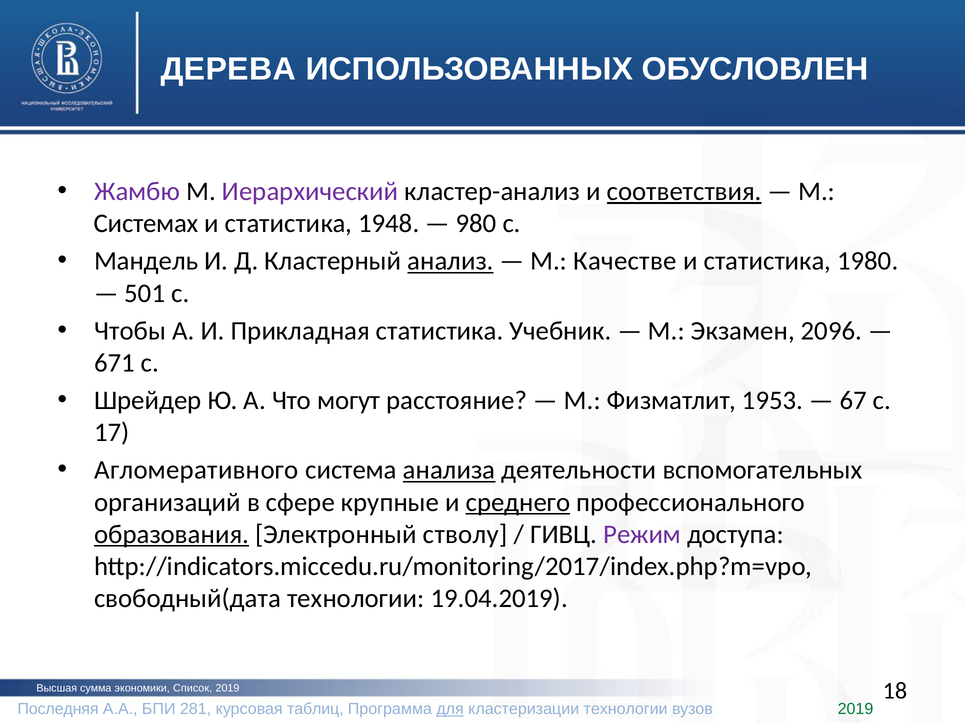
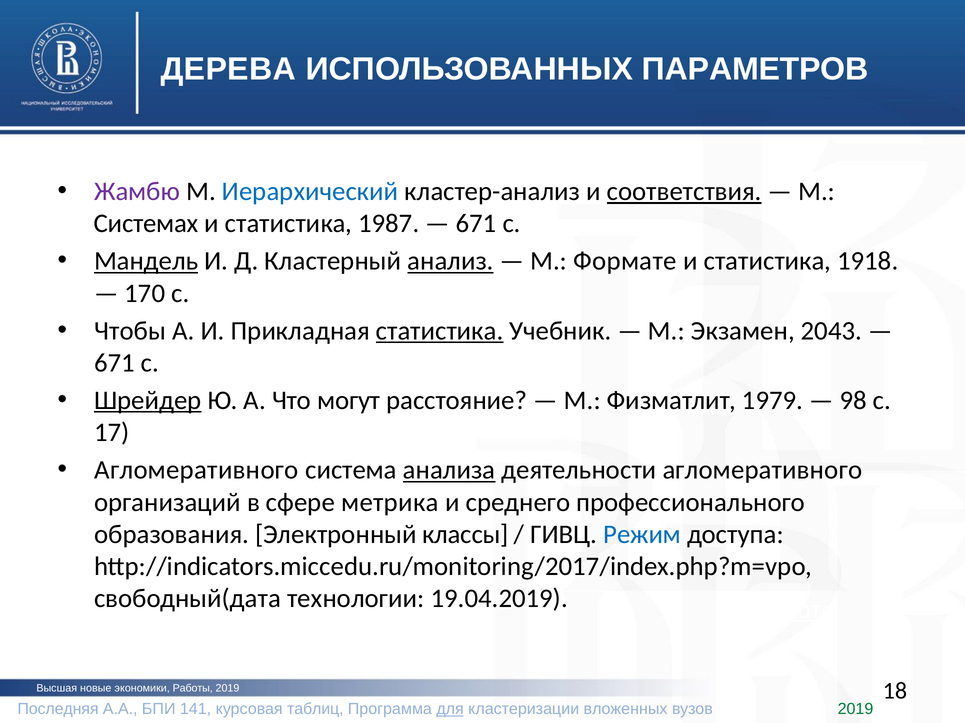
ОБУСЛОВЛЕН: ОБУСЛОВЛЕН -> ПАРАМЕТРОВ (755, 69)
Иерархический colour: purple -> blue (310, 192)
1948: 1948 -> 1987 (389, 224)
980: 980 -> 671 (476, 224)
Мандель underline: none -> present (146, 261)
Качестве: Качестве -> Формате (625, 261)
1980: 1980 -> 1918 (868, 261)
501: 501 -> 170 (145, 294)
статистика underline: none -> present (440, 331)
2096: 2096 -> 2043 (831, 331)
Шрейдер underline: none -> present (148, 401)
1953: 1953 -> 1979 (773, 401)
67: 67 -> 98 (853, 401)
деятельности вспомогательных: вспомогательных -> агломеративного (762, 471)
крупные: крупные -> метрика (390, 503)
среднего underline: present -> none (518, 503)
образования underline: present -> none (172, 535)
стволу: стволу -> классы (465, 535)
Режим colour: purple -> blue (642, 535)
сумма: сумма -> новые (96, 689)
Список: Список -> Работы (193, 689)
281: 281 -> 141 (196, 710)
кластеризации технологии: технологии -> вложенных (626, 710)
